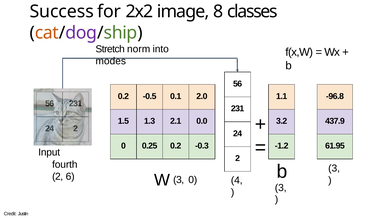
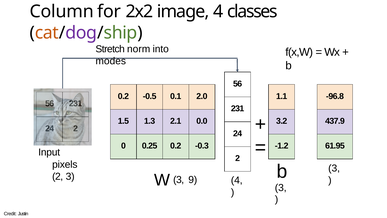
Success: Success -> Column (62, 11)
image 8: 8 -> 4 (218, 11)
fourth: fourth -> pixels (65, 164)
2 6: 6 -> 3 (70, 176)
3 0: 0 -> 9 (193, 180)
